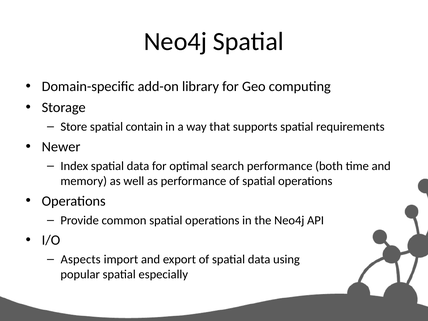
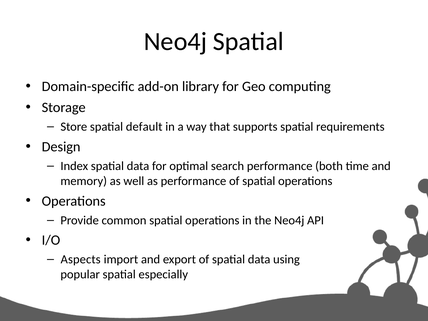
contain: contain -> default (144, 127)
Newer: Newer -> Design (61, 147)
